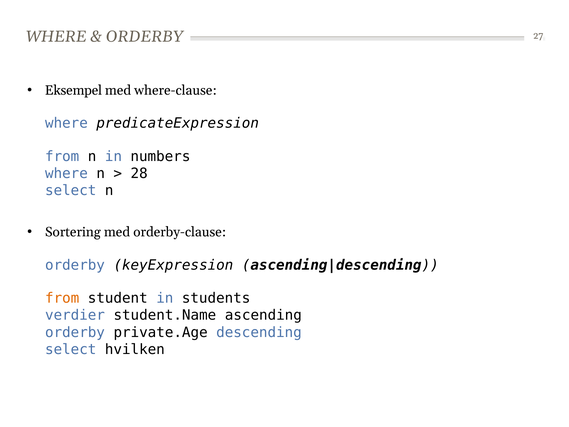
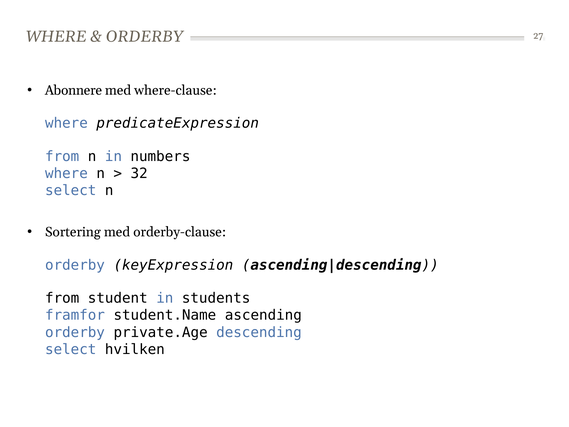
Eksempel: Eksempel -> Abonnere (73, 90)
28: 28 -> 32 (139, 173)
from colour: orange -> black (62, 298)
verdier: verdier -> framfor (75, 315)
